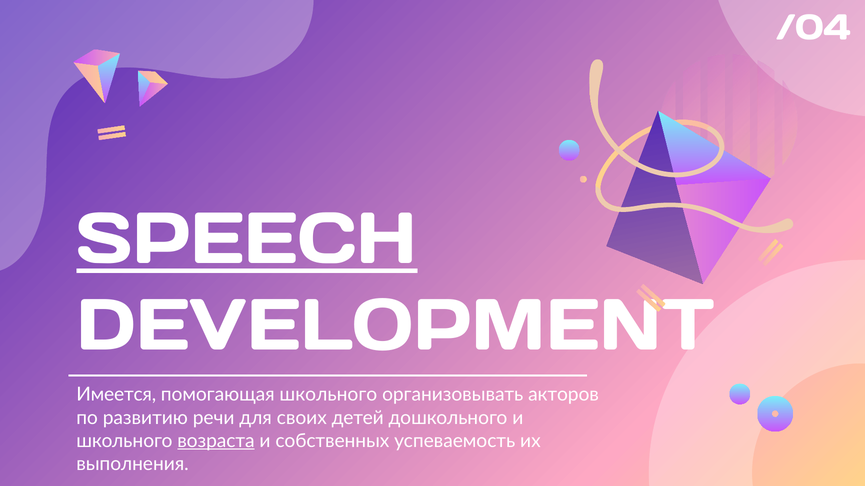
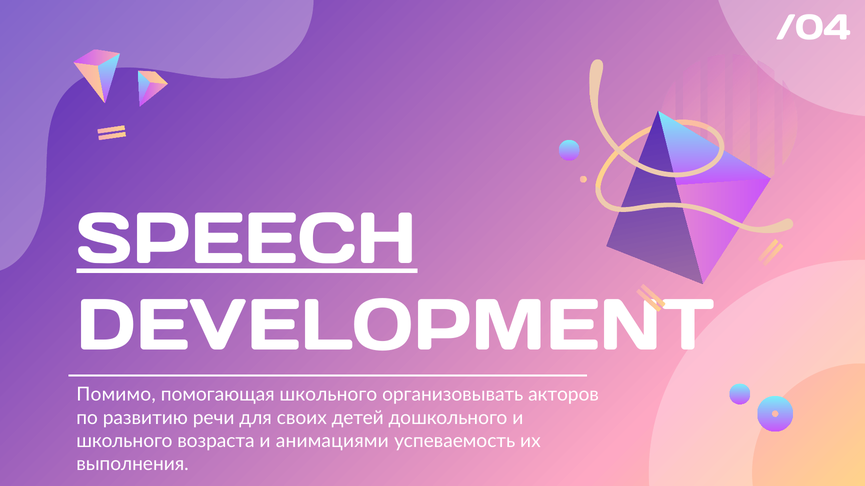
Имеется: Имеется -> Помимо (116, 395)
возраста underline: present -> none (216, 441)
собственных: собственных -> анимациями (332, 441)
